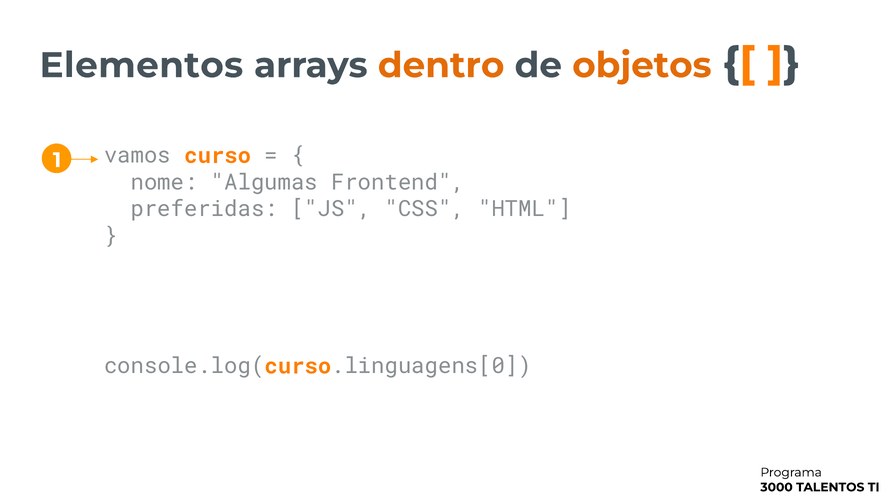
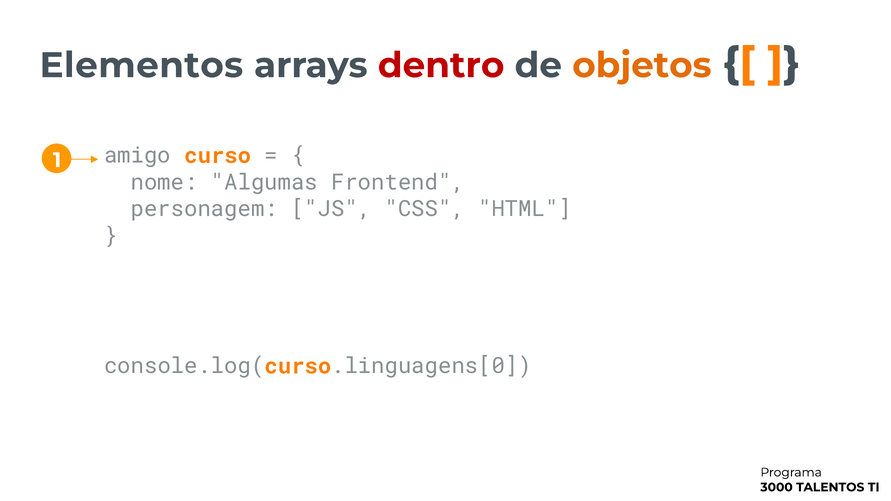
dentro colour: orange -> red (441, 65)
vamos: vamos -> amigo (137, 156)
preferidas: preferidas -> personagem (204, 209)
